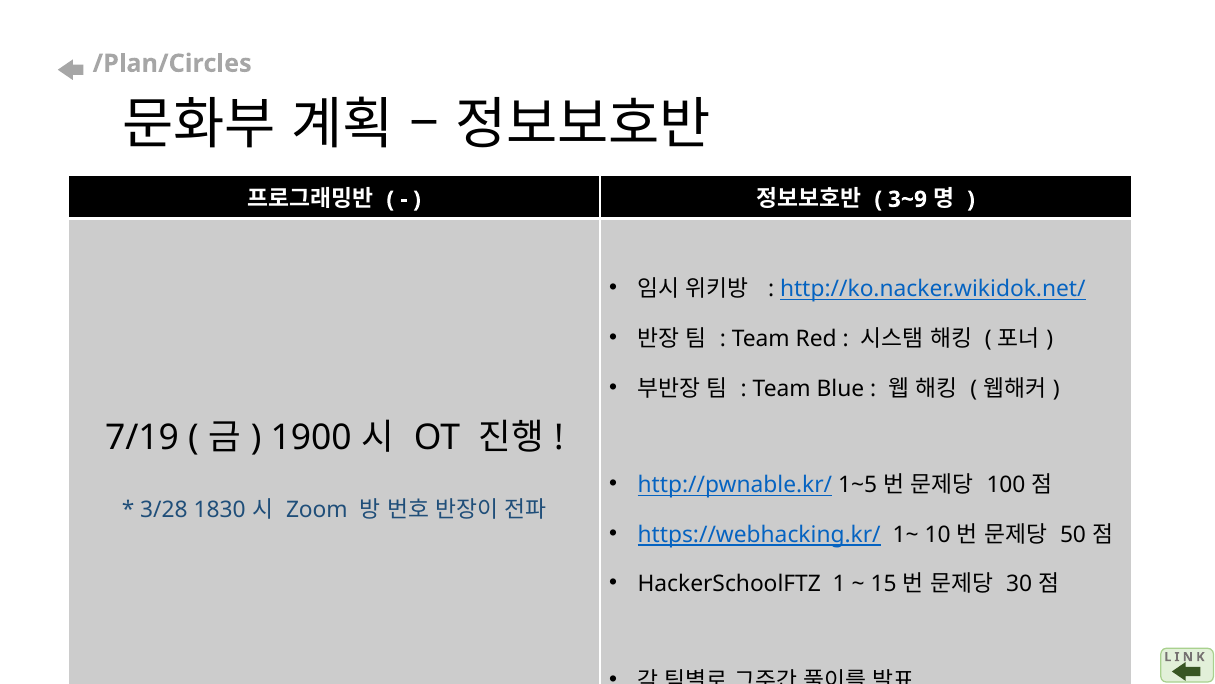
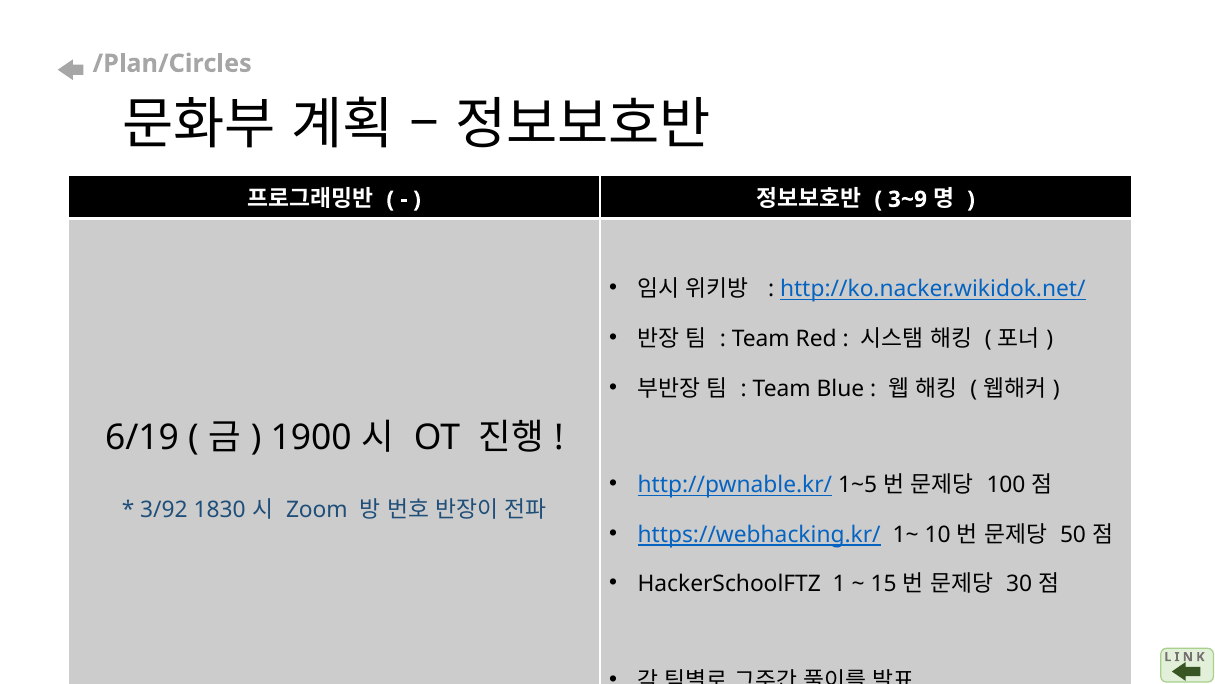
7/19: 7/19 -> 6/19 (142, 438)
3/28: 3/28 -> 3/92 (164, 510)
